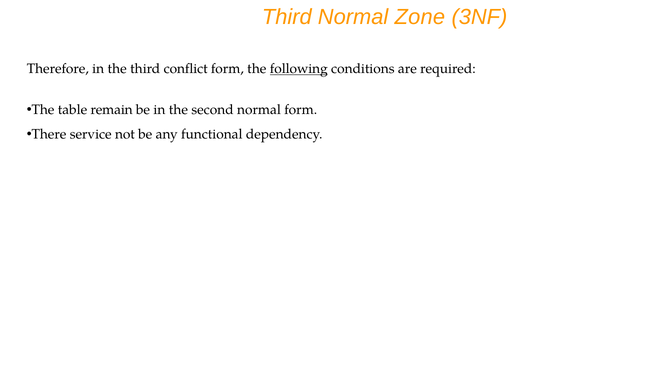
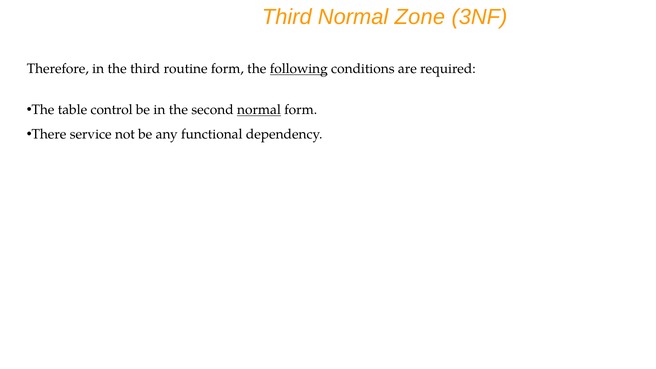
conflict: conflict -> routine (186, 69)
remain: remain -> control (112, 110)
normal underline: none -> present (259, 110)
